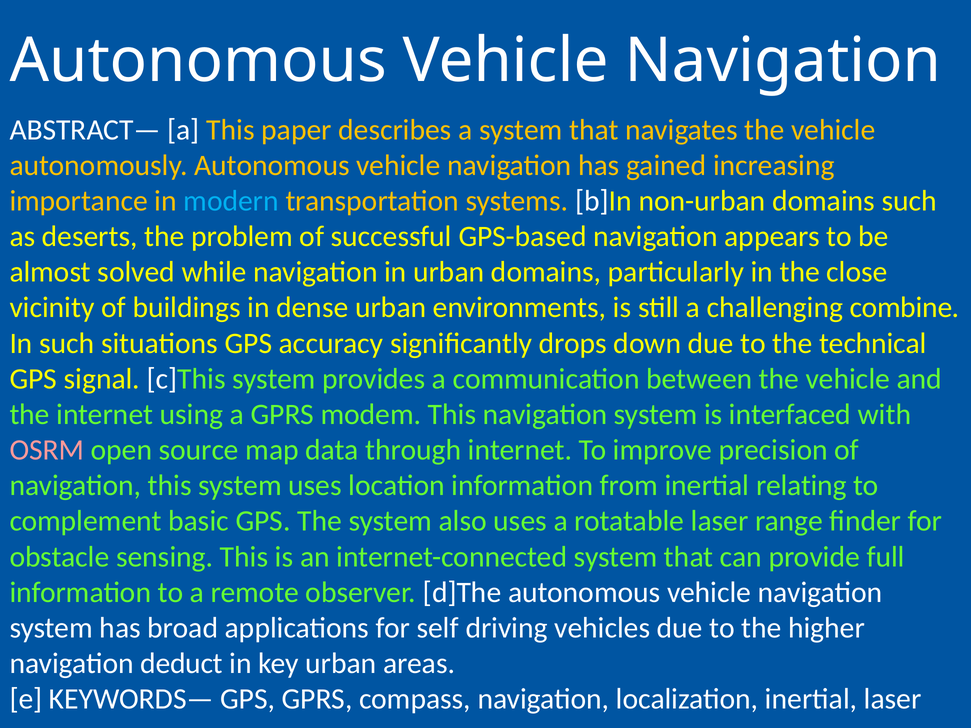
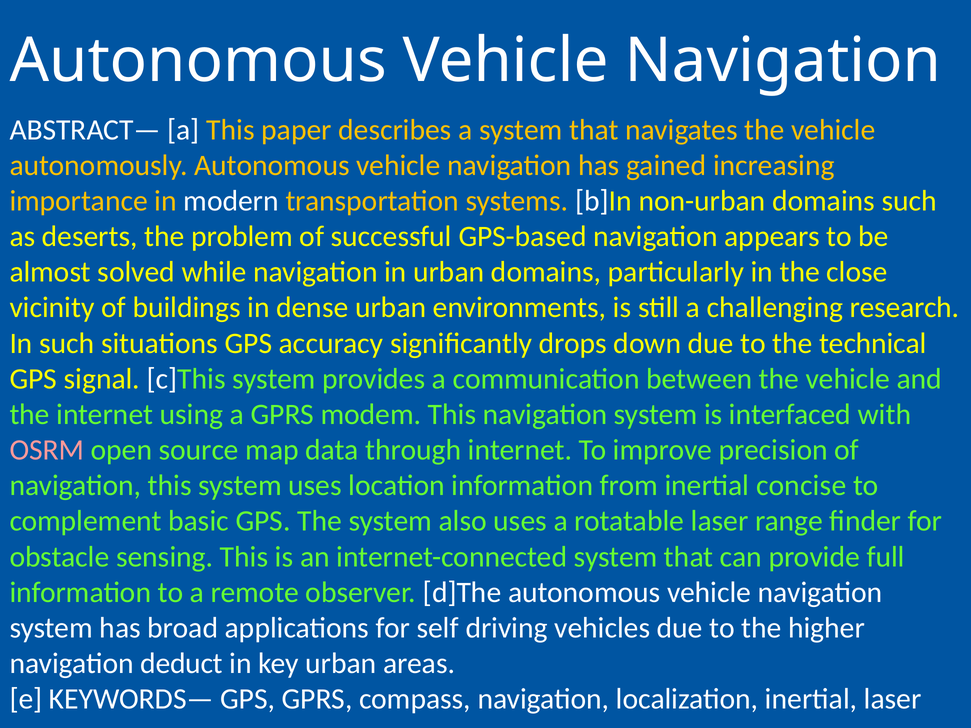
modern colour: light blue -> white (231, 201)
combine: combine -> research (904, 308)
relating: relating -> concise (801, 486)
